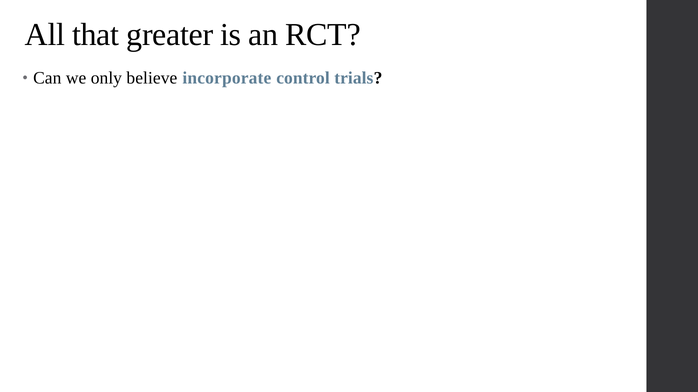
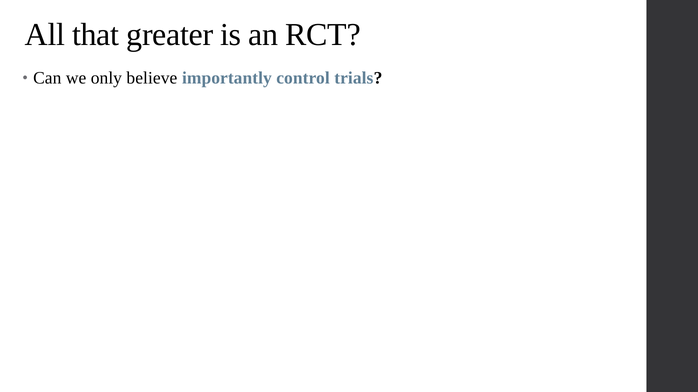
incorporate: incorporate -> importantly (227, 78)
